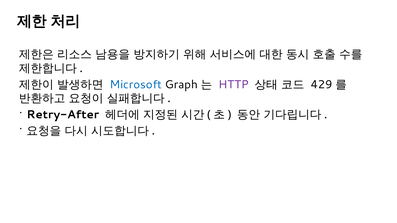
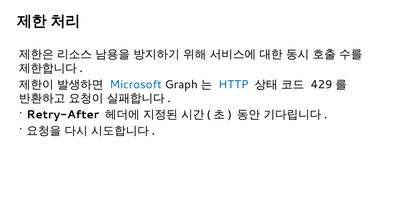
HTTP colour: purple -> blue (234, 85)
